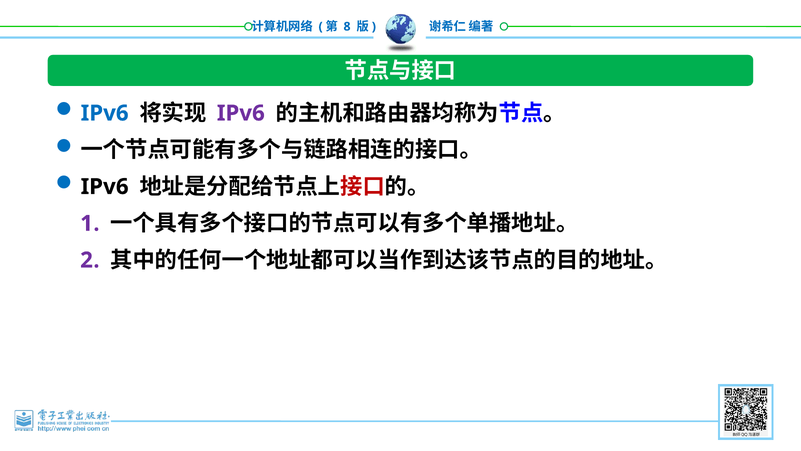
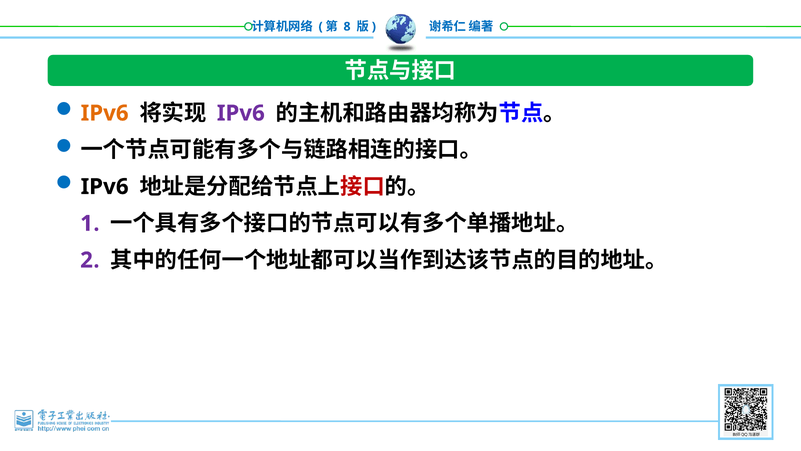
IPv6 colour: blue -> orange (105, 113)
